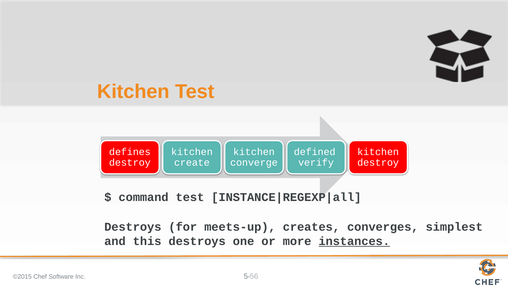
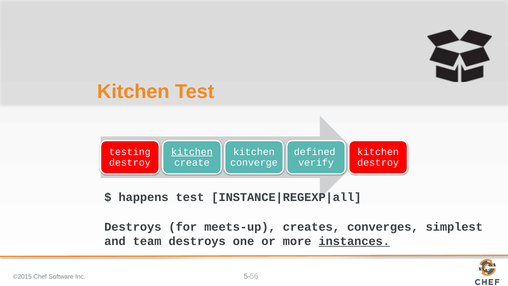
defines: defines -> testing (130, 152)
kitchen underline: none -> present (192, 152)
command: command -> happens (144, 197)
this: this -> team (147, 241)
